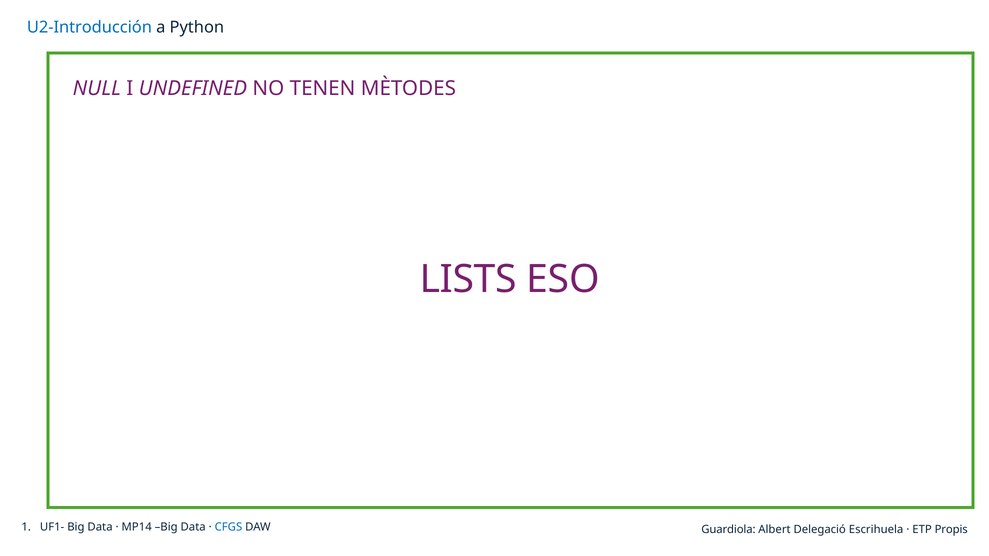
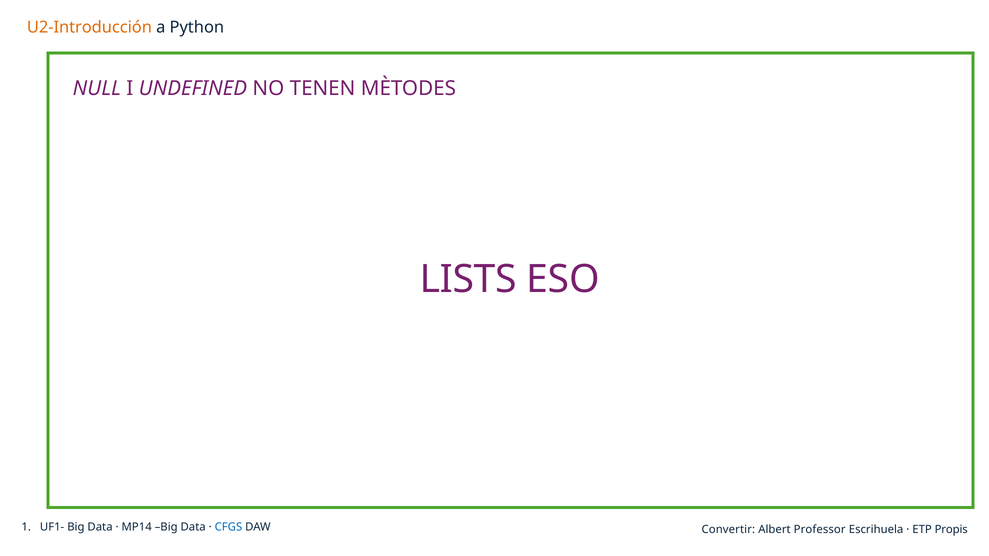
U2-Introducción colour: blue -> orange (89, 27)
Guardiola: Guardiola -> Convertir (728, 530)
Delegació: Delegació -> Professor (820, 530)
